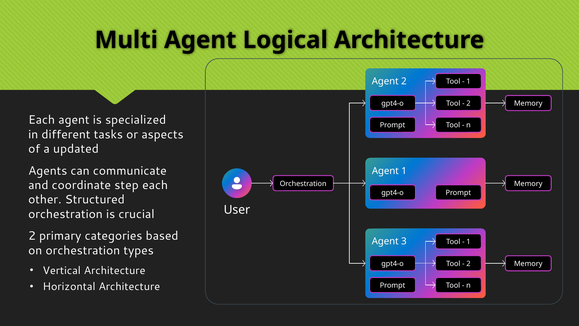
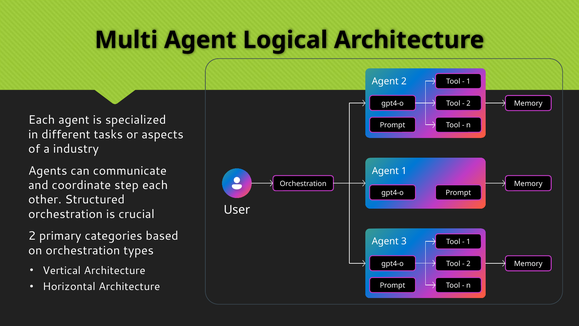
updated: updated -> industry (76, 149)
